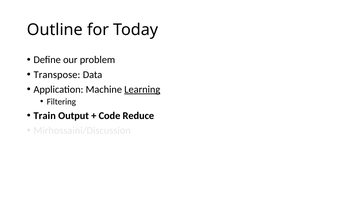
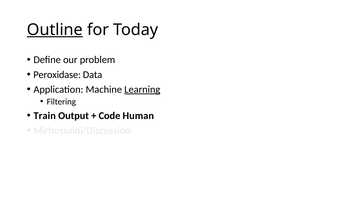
Outline underline: none -> present (55, 30)
Transpose: Transpose -> Peroxidase (57, 74)
Reduce: Reduce -> Human (138, 115)
